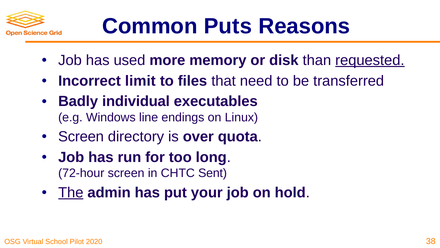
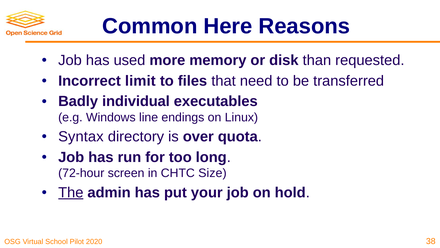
Puts: Puts -> Here (228, 26)
requested underline: present -> none (370, 60)
Screen: Screen -> Syntax (81, 136)
Sent: Sent -> Size (212, 173)
